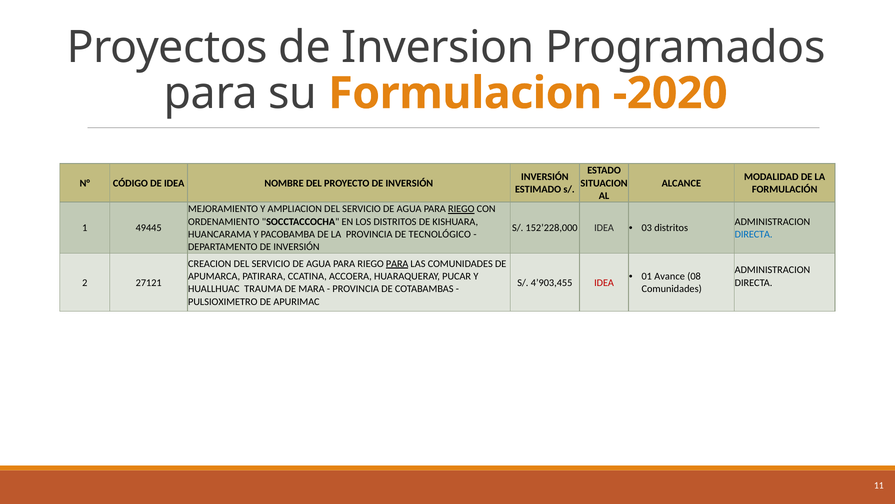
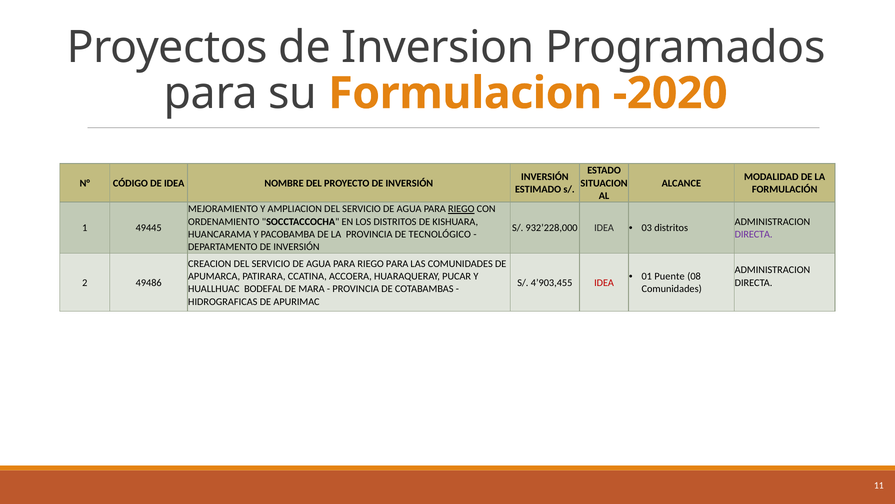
152’228,000: 152’228,000 -> 932’228,000 (552, 228)
DIRECTA colour: blue -> purple (754, 234)
PARA underline: present -> none (397, 263)
Avance: Avance -> Puente (670, 276)
27121: 27121 -> 49486 (149, 282)
TRAUMA: TRAUMA -> BODEFAL (263, 289)
PULSIOXIMETRO: PULSIOXIMETRO -> HIDROGRAFICAS (223, 301)
